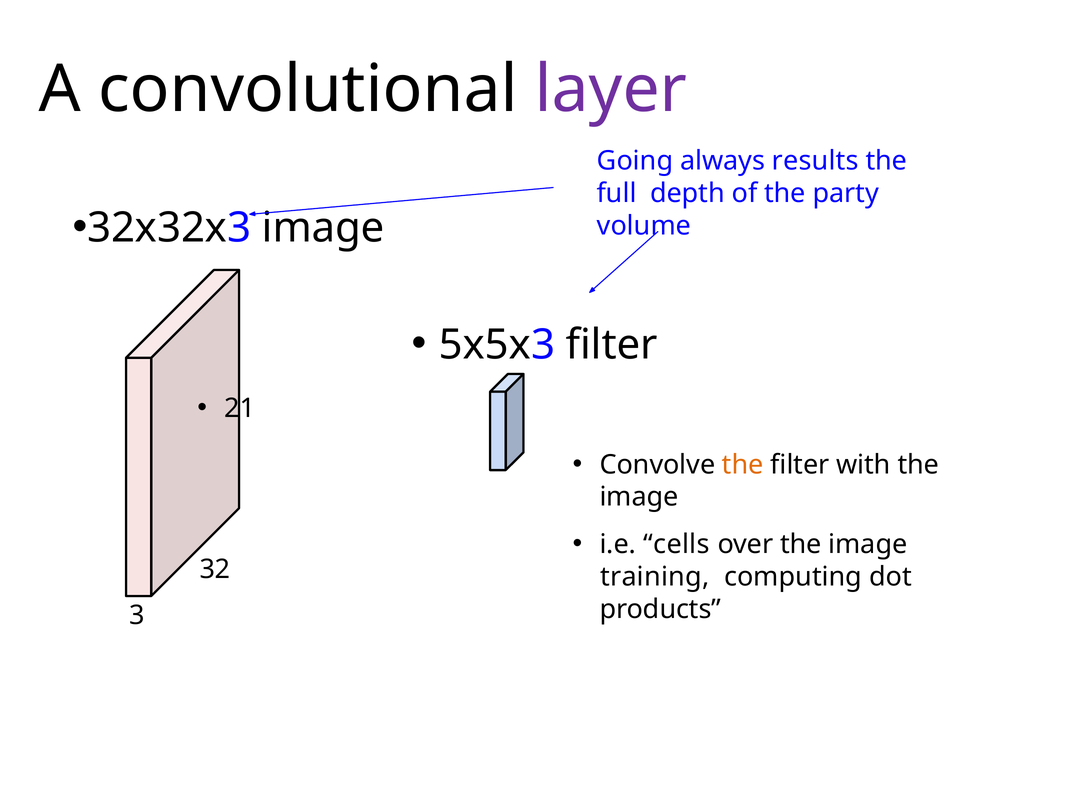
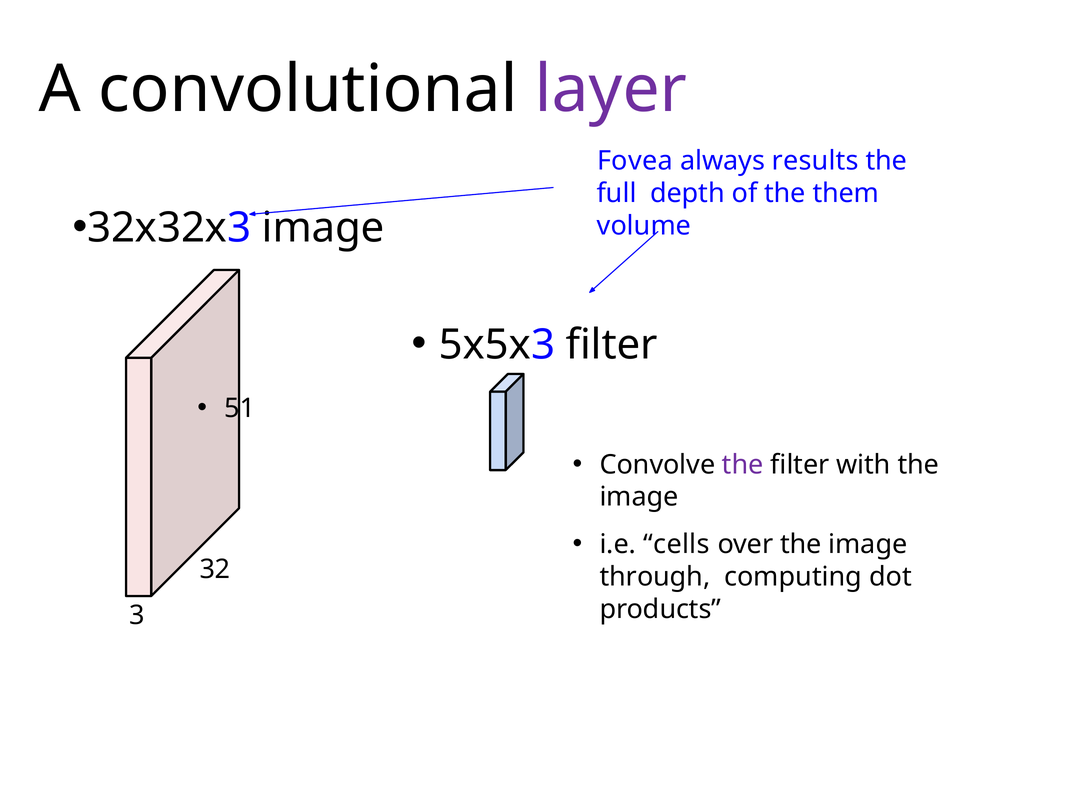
Going: Going -> Fovea (635, 161)
party: party -> them (846, 193)
21: 21 -> 51 (240, 408)
the colour: orange -> purple (743, 464)
training: training -> through (655, 577)
